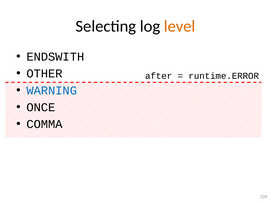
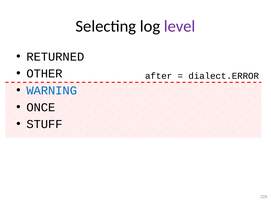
level colour: orange -> purple (180, 26)
ENDSWITH: ENDSWITH -> RETURNED (55, 57)
runtime.ERROR: runtime.ERROR -> dialect.ERROR (224, 76)
COMMA: COMMA -> STUFF (44, 124)
